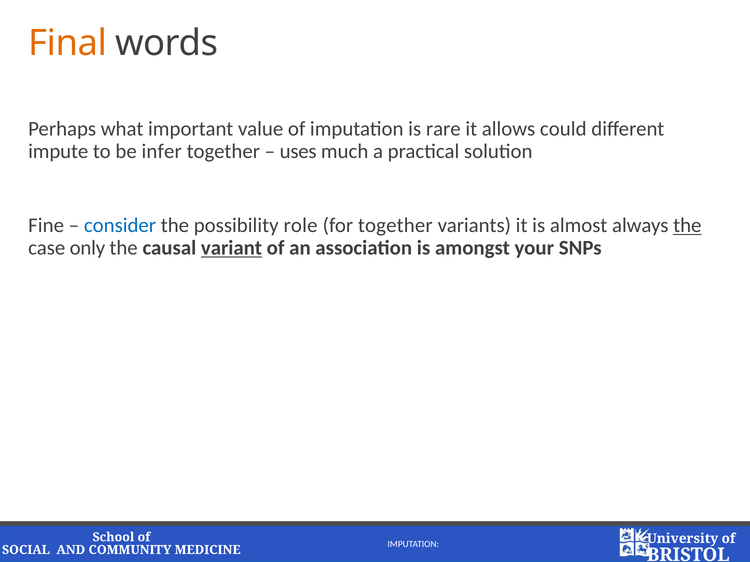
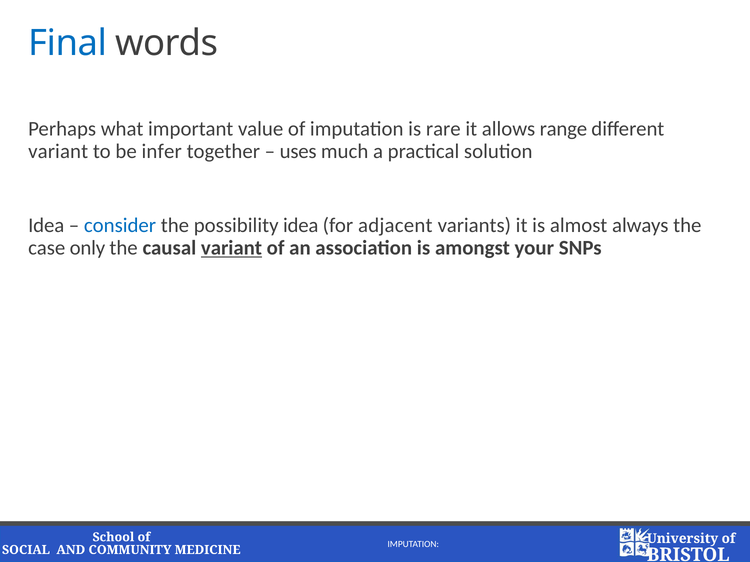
Final colour: orange -> blue (68, 43)
could: could -> range (563, 129)
impute: impute -> variant (58, 152)
Fine: Fine -> Idea (46, 226)
possibility role: role -> idea (301, 226)
for together: together -> adjacent (395, 226)
the underline: present -> none (687, 226)
